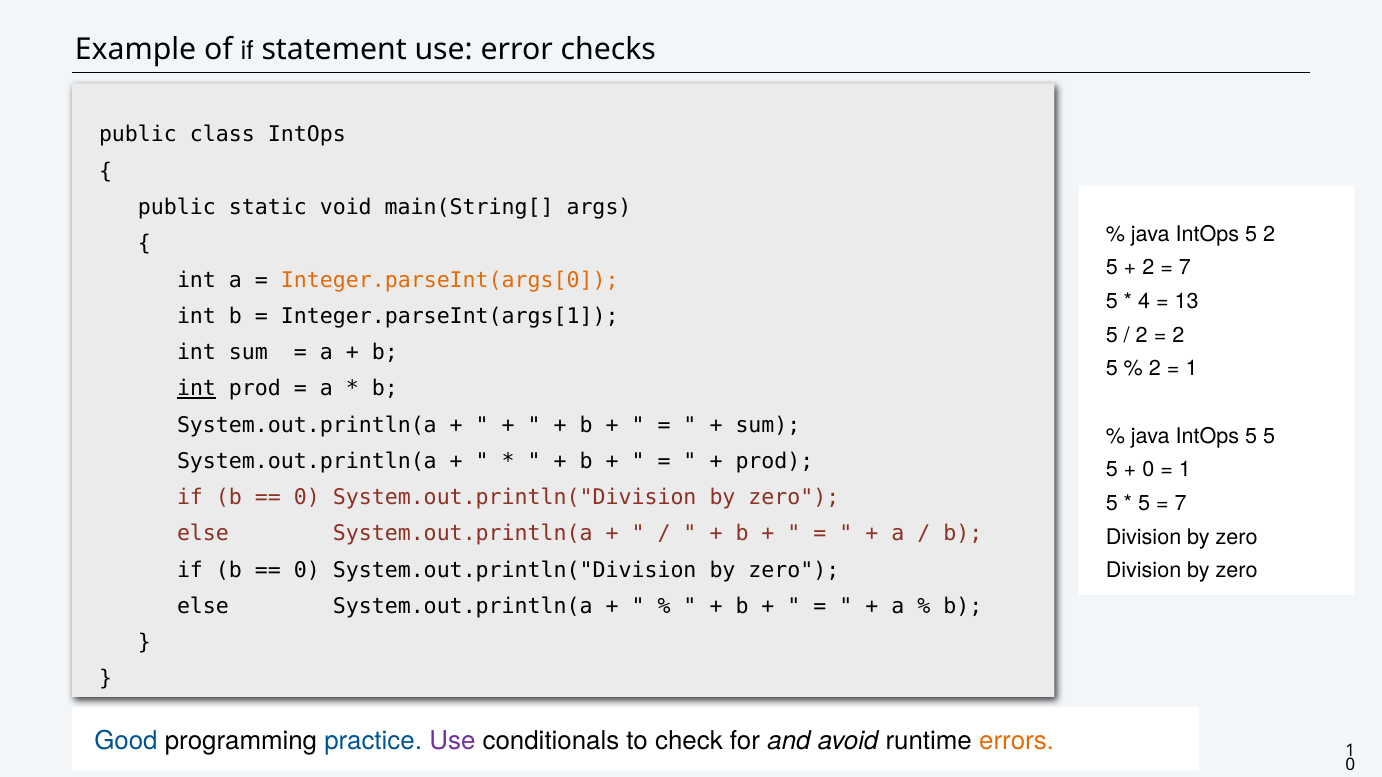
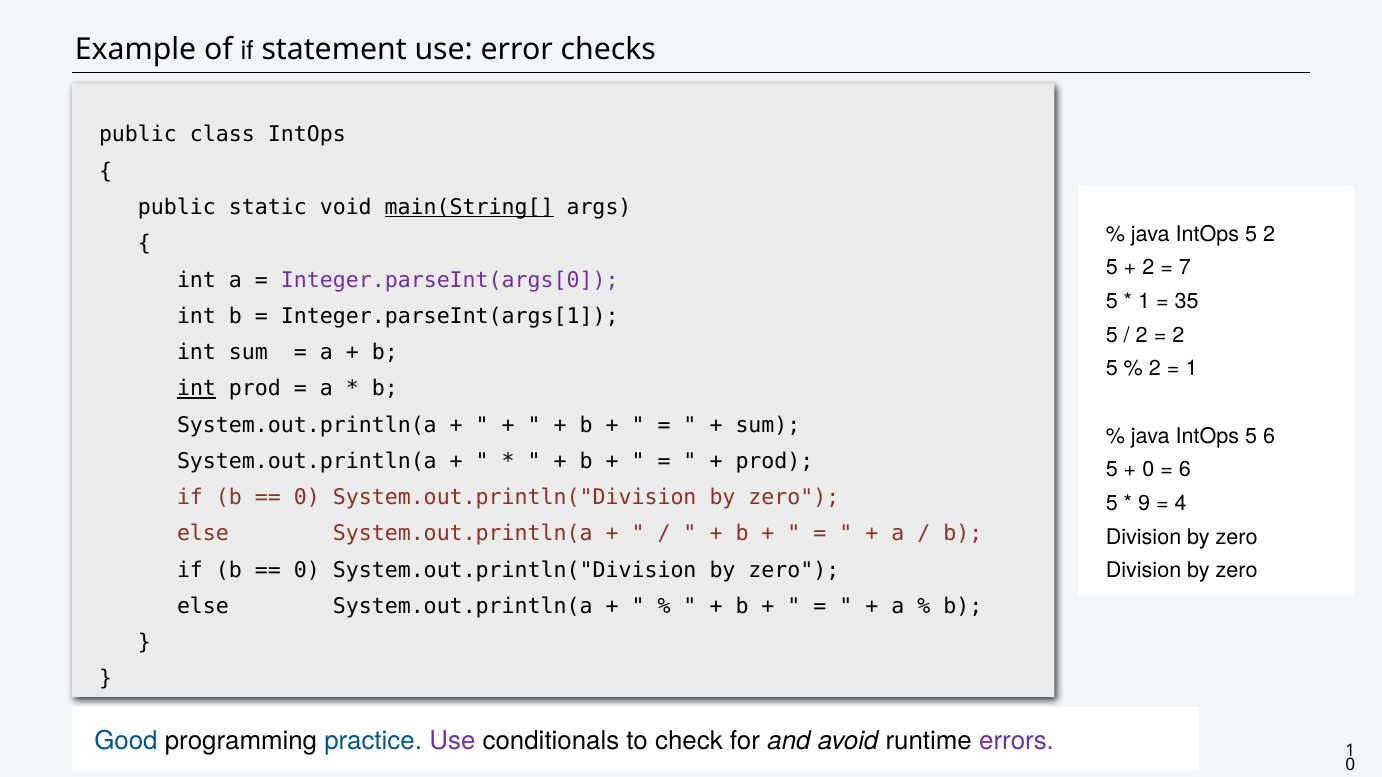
main(String[ underline: none -> present (469, 207)
Integer.parseInt(args[0 colour: orange -> purple (450, 280)
4: 4 -> 1 (1144, 302)
13: 13 -> 35 (1187, 302)
IntOps 5 5: 5 -> 6 (1269, 436)
1: 1 -> 6 (1185, 470)
5: 5 -> 9 (1144, 504)
7: 7 -> 4 (1181, 504)
errors colour: orange -> purple (1017, 741)
